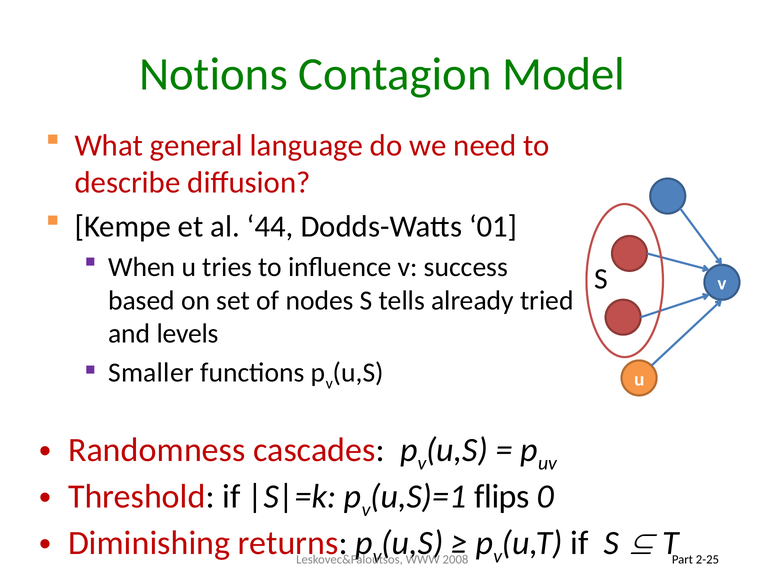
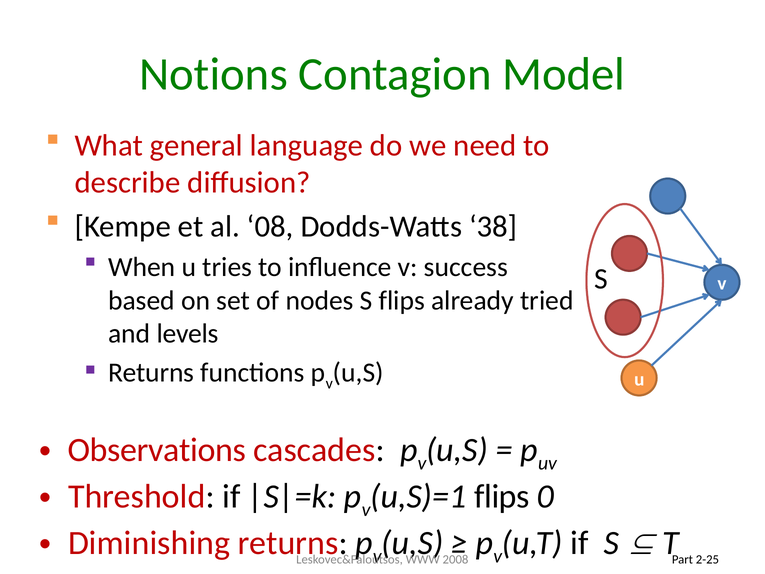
44: 44 -> 08 (270, 226)
01: 01 -> 38 (493, 226)
S tells: tells -> flips (402, 300)
Smaller: Smaller -> Returns (151, 373)
Randomness: Randomness -> Observations (157, 450)
